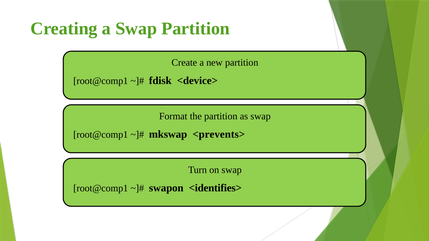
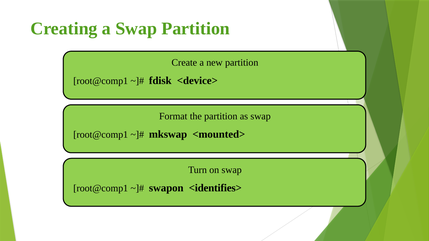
<prevents>: <prevents> -> <mounted> (219, 134)
